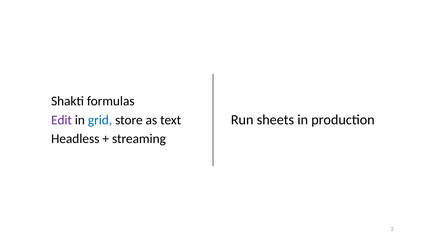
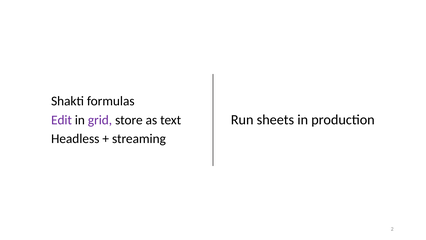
grid colour: blue -> purple (100, 120)
